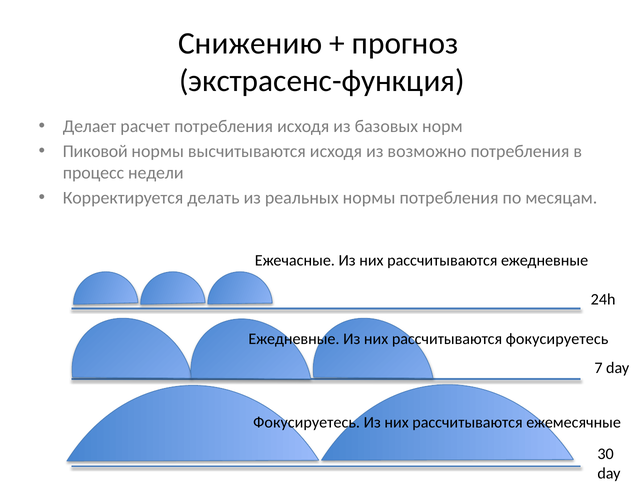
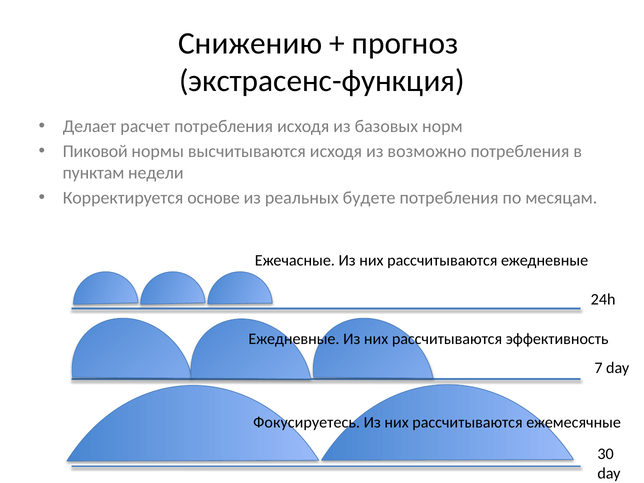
процесс: процесс -> пунктам (93, 173)
делать: делать -> основе (214, 198)
реальных нормы: нормы -> будете (369, 198)
рассчитываются фокусируетесь: фокусируетесь -> эффективность (557, 339)
